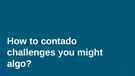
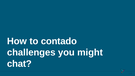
algo: algo -> chat (19, 64)
